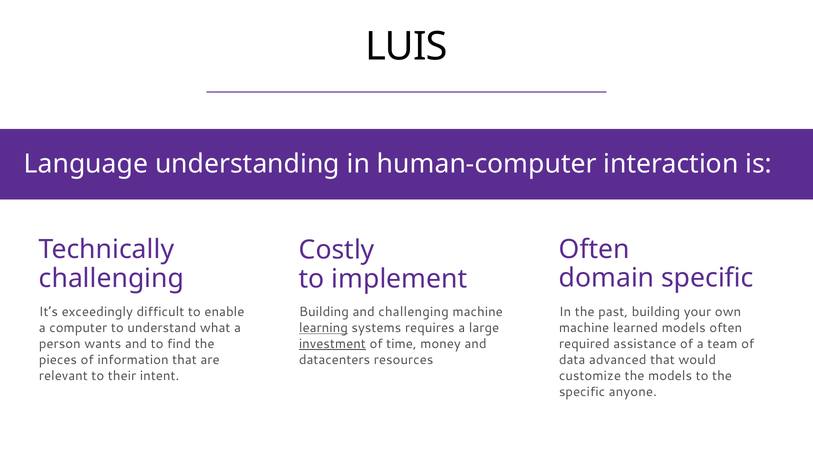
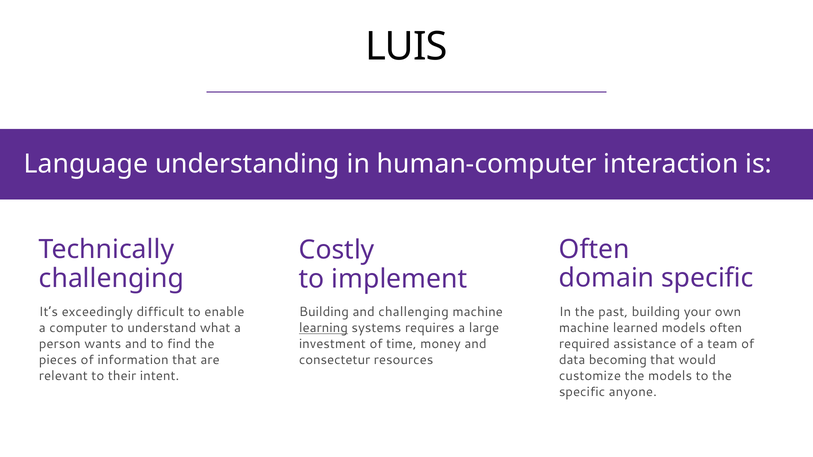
investment underline: present -> none (332, 344)
datacenters: datacenters -> consectetur (335, 360)
advanced: advanced -> becoming (618, 360)
